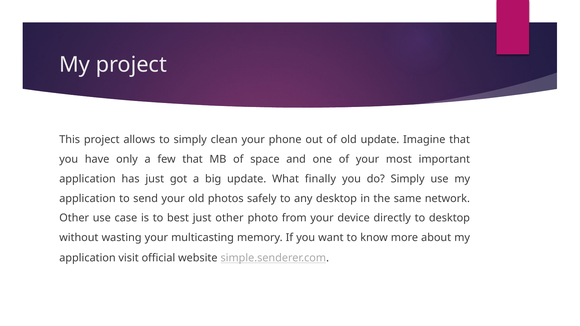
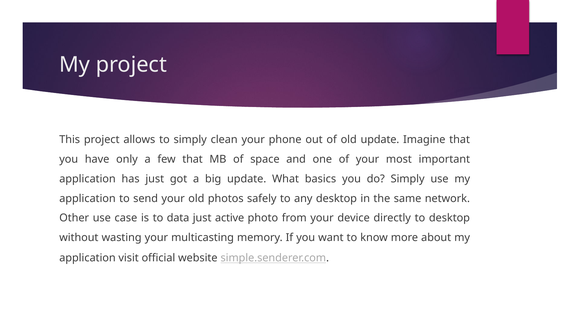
finally: finally -> basics (320, 179)
best: best -> data (178, 218)
just other: other -> active (230, 218)
